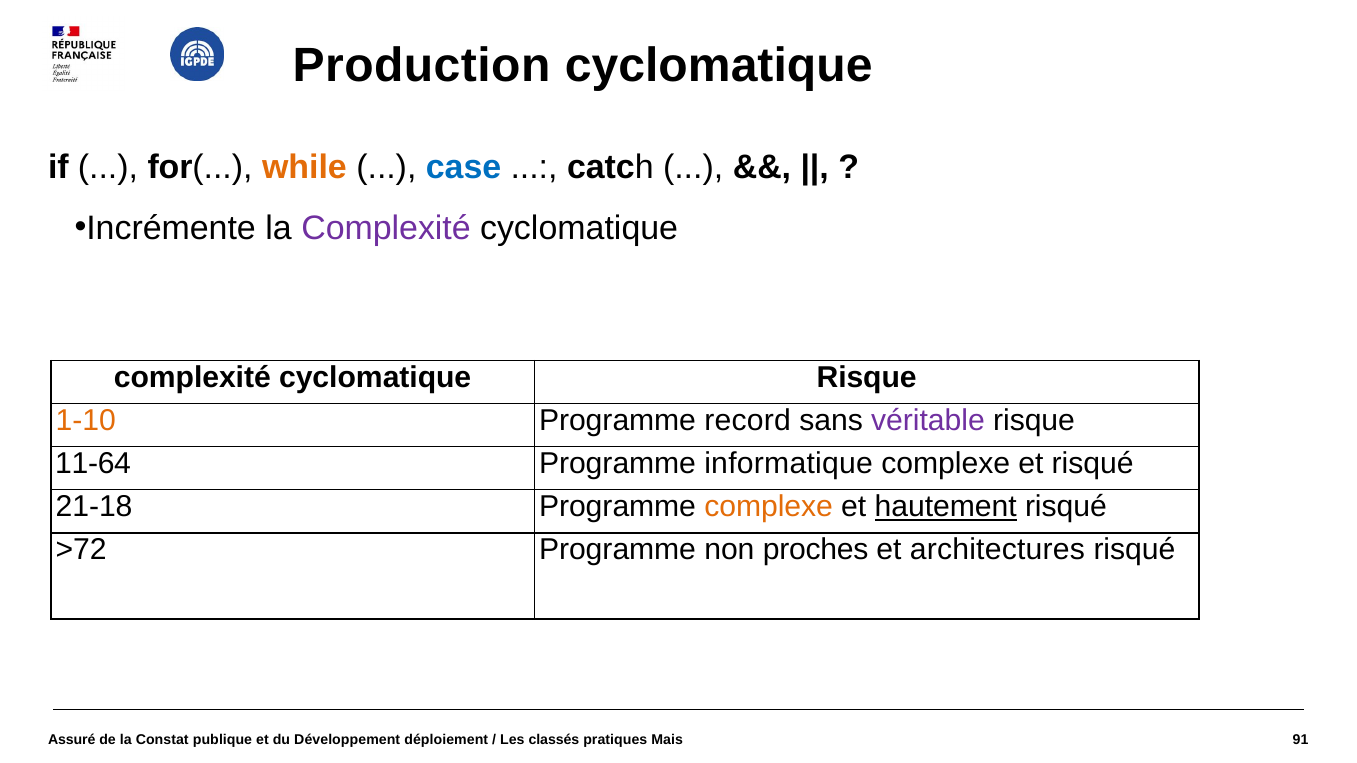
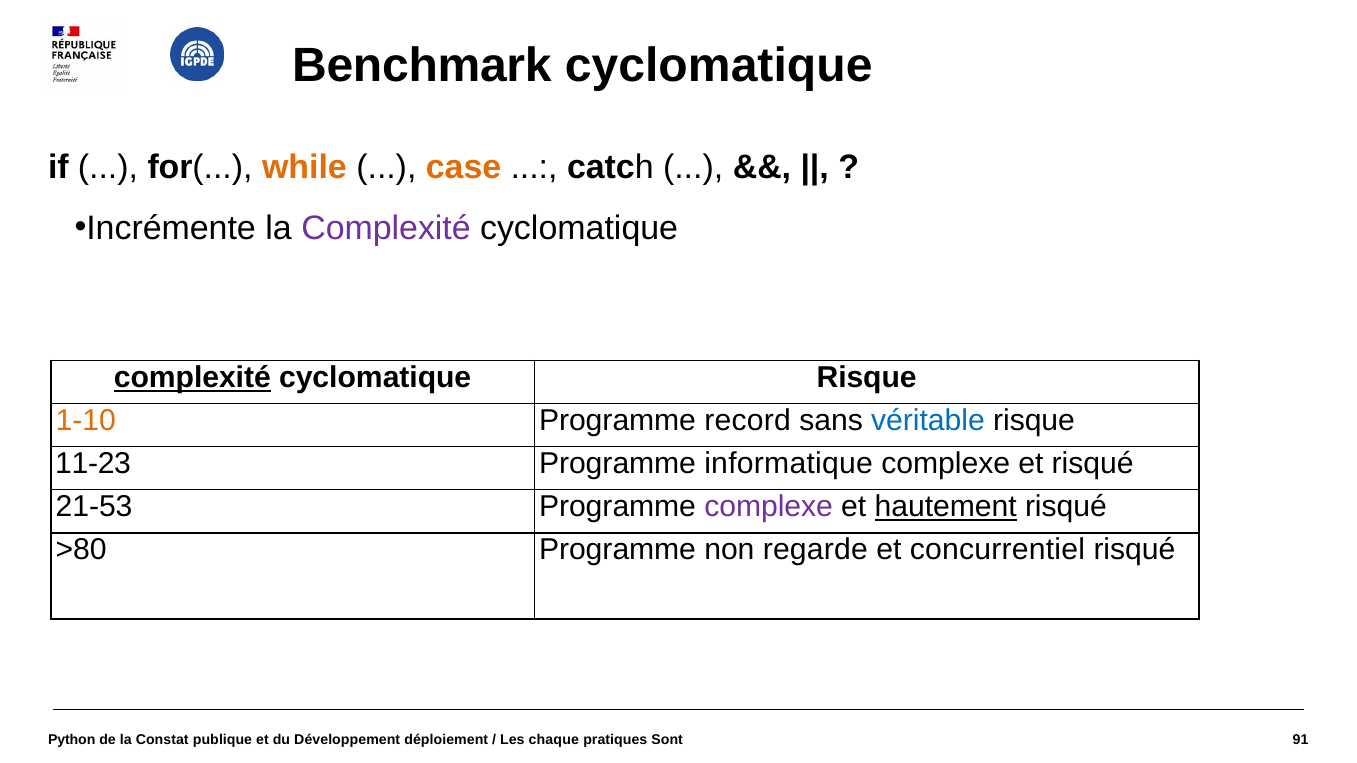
Production: Production -> Benchmark (422, 66)
case colour: blue -> orange (464, 167)
complexité underline: none -> present (192, 378)
véritable colour: purple -> blue (928, 421)
11-64: 11-64 -> 11-23 (93, 464)
21-18: 21-18 -> 21-53 (94, 507)
complexe colour: orange -> purple (769, 507)
>72: >72 -> >80 (81, 550)
proches: proches -> regarde (815, 550)
architectures: architectures -> concurrentiel (997, 550)
Assuré: Assuré -> Python (72, 740)
classés: classés -> chaque (554, 740)
Mais: Mais -> Sont (667, 740)
